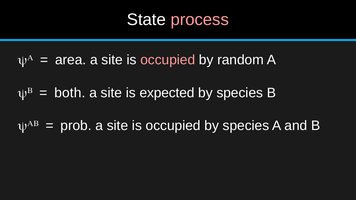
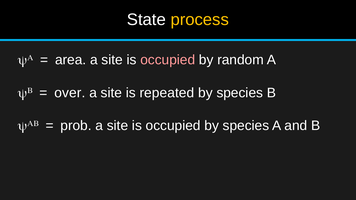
process colour: pink -> yellow (200, 20)
both: both -> over (70, 93)
expected: expected -> repeated (167, 93)
